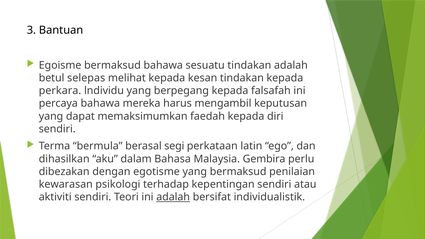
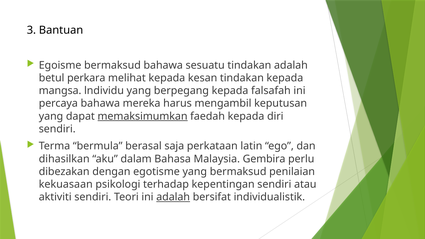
selepas: selepas -> perkara (86, 78)
perkara: perkara -> mangsa (60, 91)
memaksimumkan underline: none -> present (143, 116)
segi: segi -> saja (174, 146)
kewarasan: kewarasan -> kekuasaan (66, 184)
